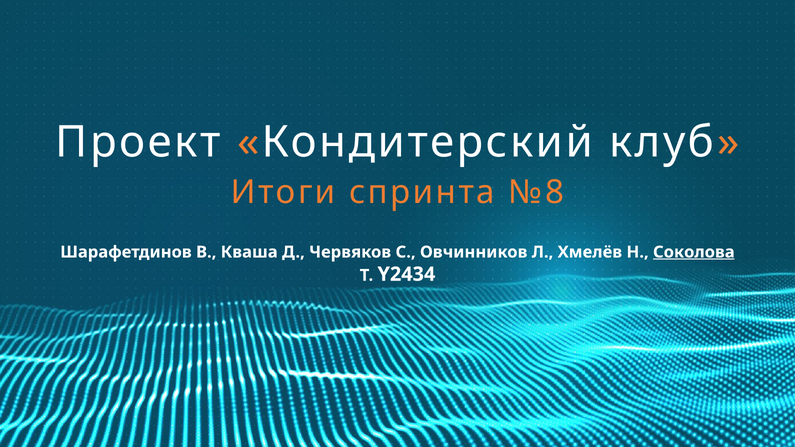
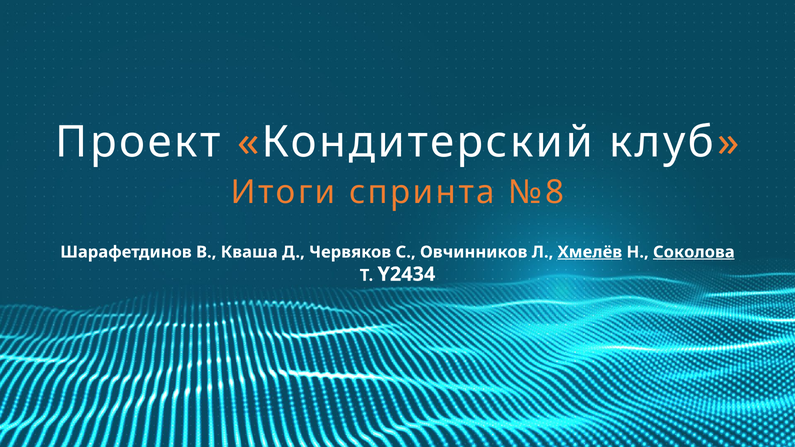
Хмелёв underline: none -> present (590, 252)
